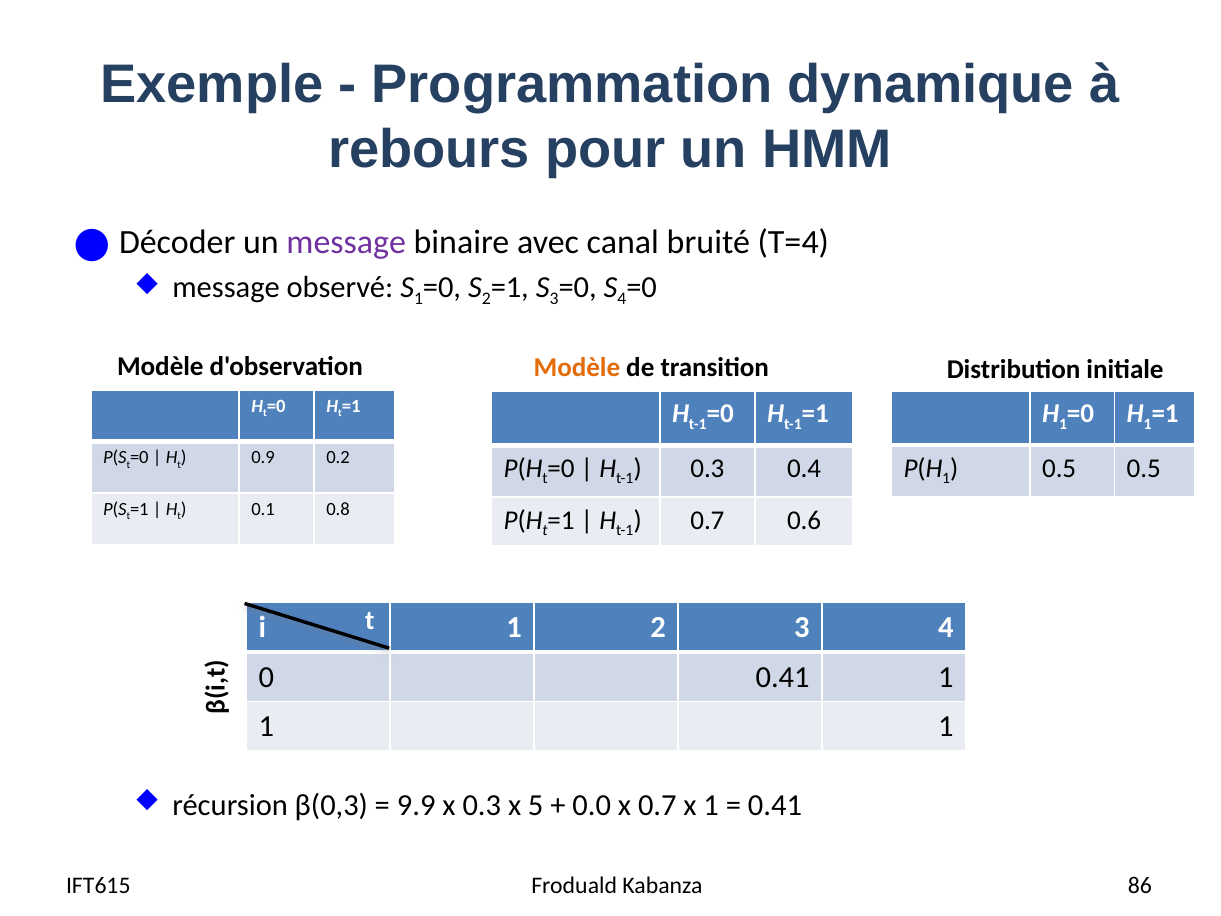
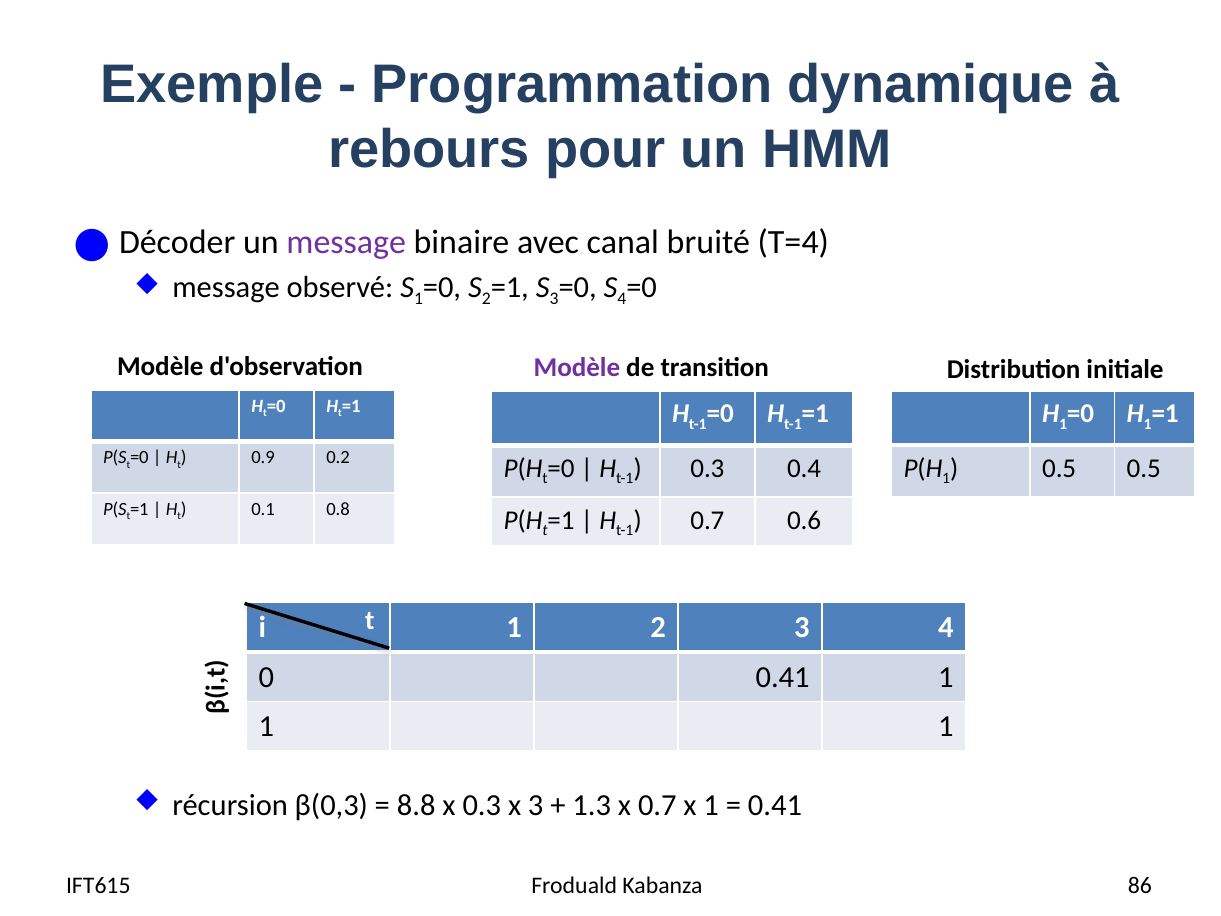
Modèle colour: orange -> purple (577, 368)
9.9: 9.9 -> 8.8 (416, 805)
x 5: 5 -> 3 (536, 805)
0.0: 0.0 -> 1.3 (592, 805)
